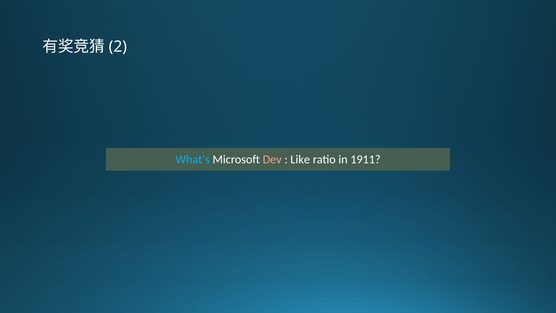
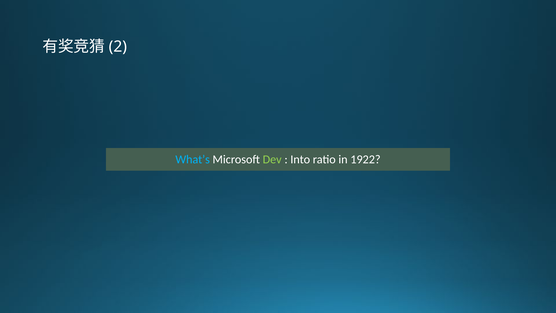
Dev colour: pink -> light green (272, 159)
Like: Like -> Into (300, 159)
1911: 1911 -> 1922 (365, 159)
